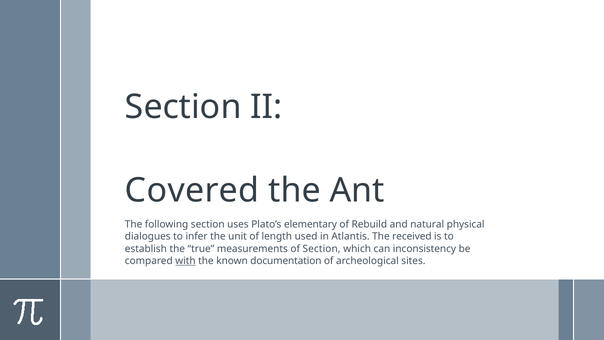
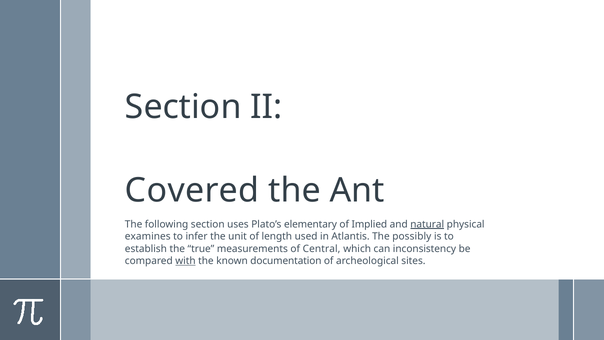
Rebuild: Rebuild -> Implied (369, 224)
natural underline: none -> present (427, 224)
dialogues: dialogues -> examines (148, 236)
received: received -> possibly (412, 236)
of Section: Section -> Central (322, 249)
